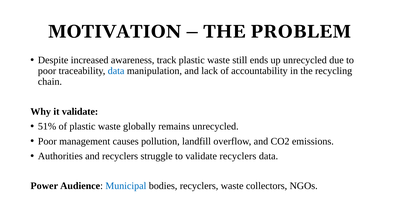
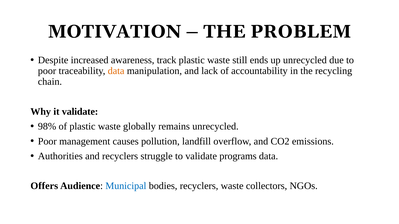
data colour: blue -> orange (116, 71)
51%: 51% -> 98% (47, 127)
validate recyclers: recyclers -> programs (238, 156)
Power: Power -> Offers (44, 186)
